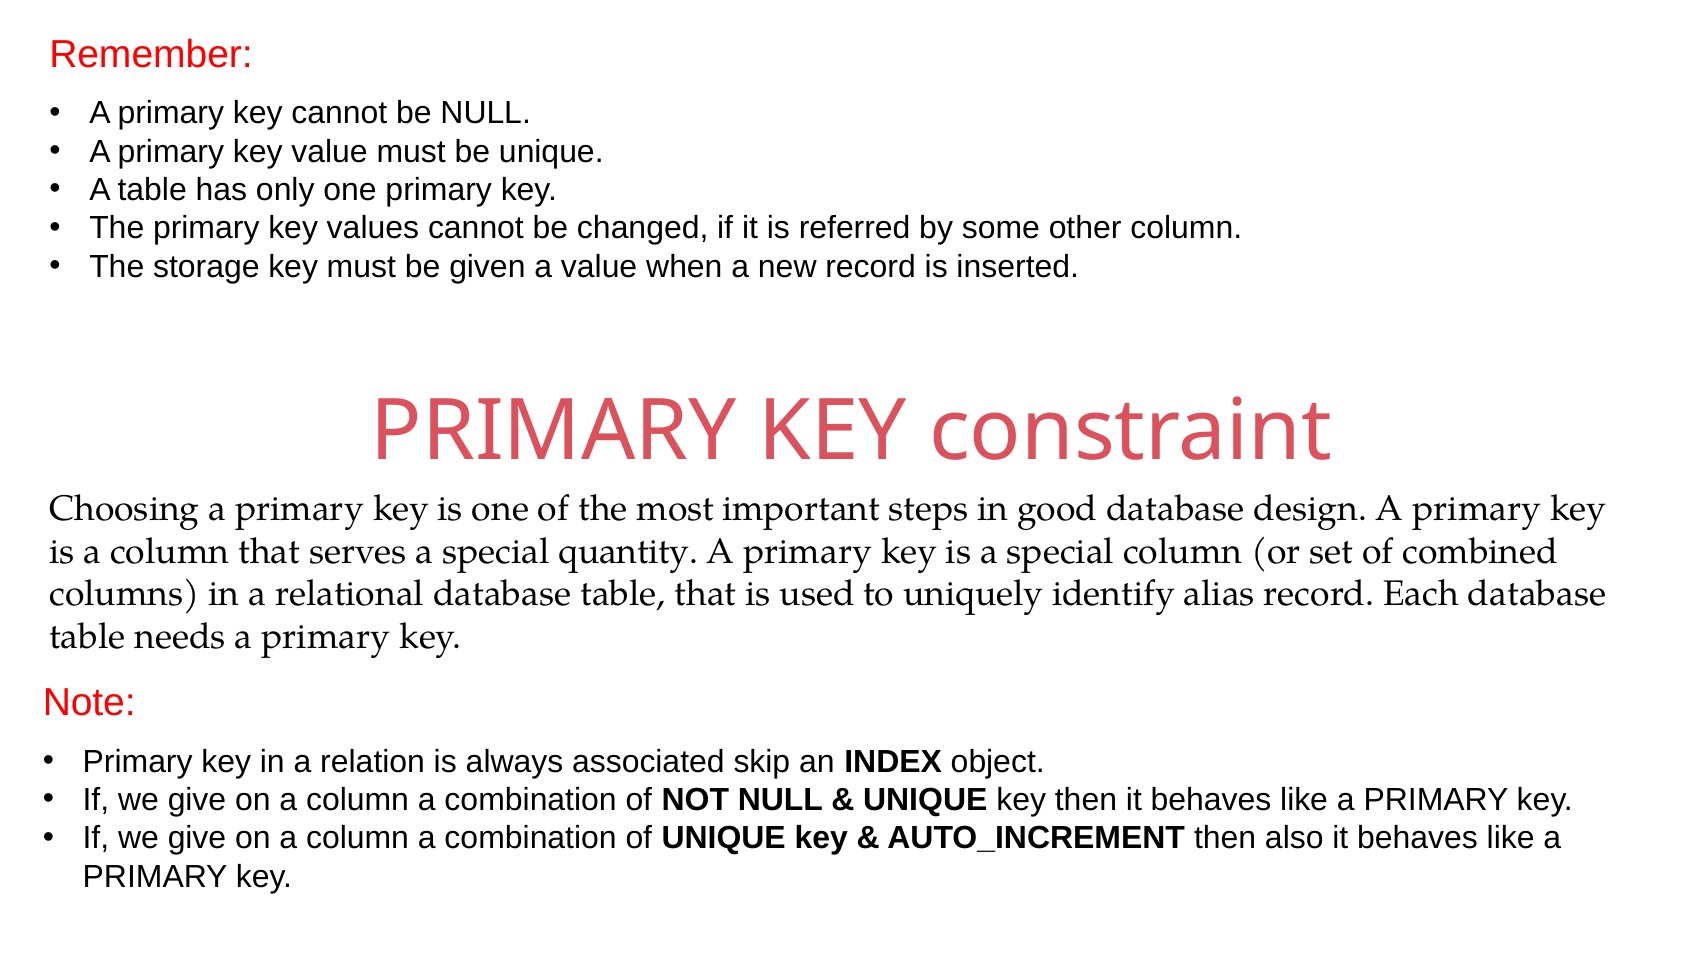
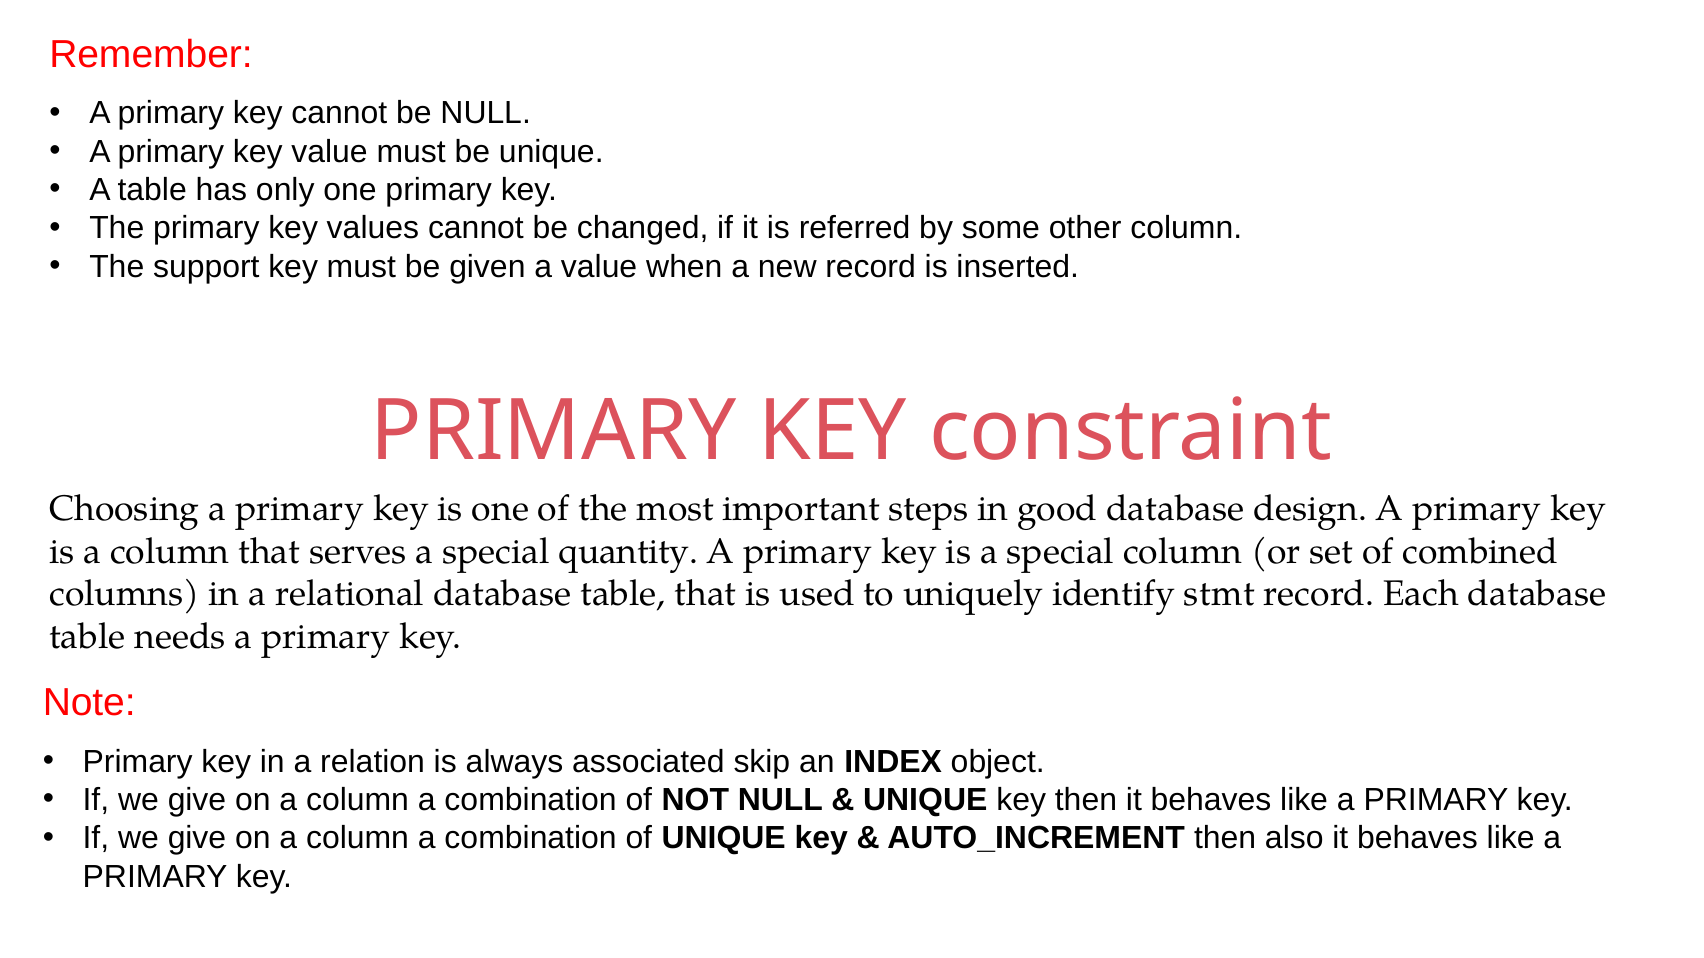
storage: storage -> support (206, 267)
alias: alias -> stmt (1219, 595)
